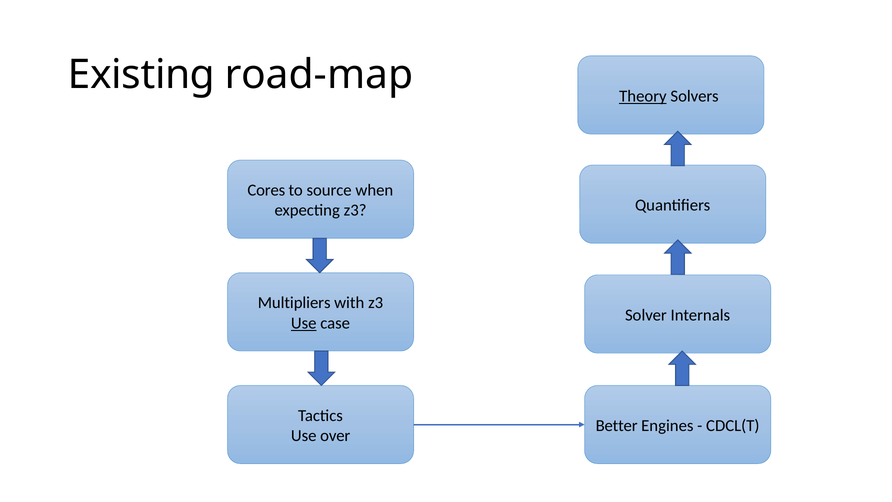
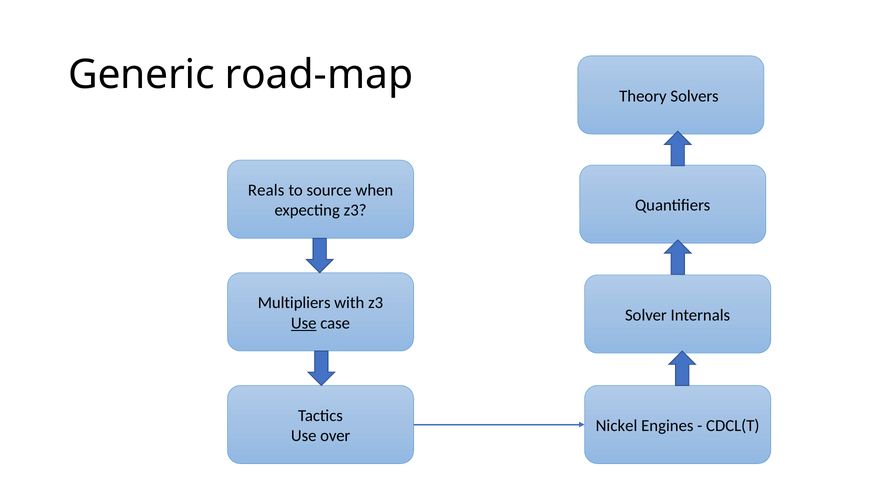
Existing: Existing -> Generic (141, 75)
Theory underline: present -> none (643, 96)
Cores: Cores -> Reals (266, 190)
Better: Better -> Nickel (617, 425)
